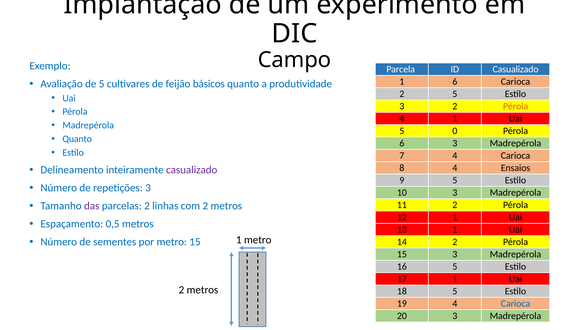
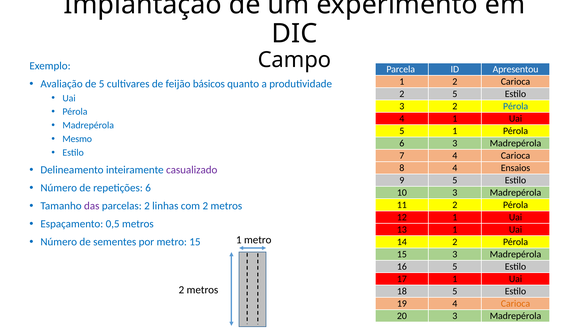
ID Casualizado: Casualizado -> Apresentou (516, 69)
1 6: 6 -> 2 (455, 82)
Pérola colour: orange -> blue (516, 106)
5 0: 0 -> 1 (455, 131)
Quanto: Quanto -> Mesmo (77, 139)
repetições 3: 3 -> 6 (148, 188)
Carioca colour: blue -> orange (516, 304)
